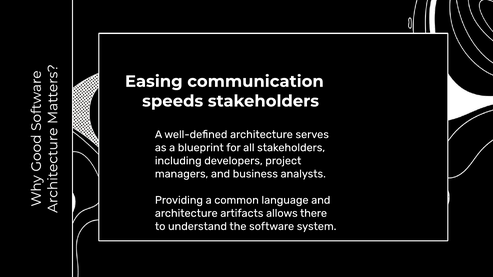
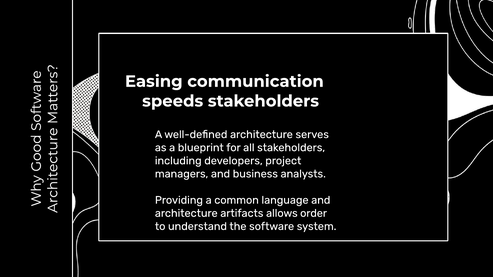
there: there -> order (314, 213)
